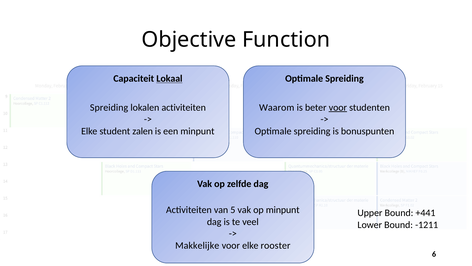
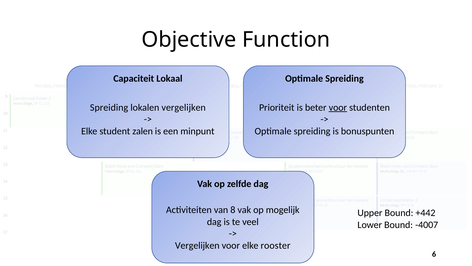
Lokaal underline: present -> none (169, 78)
lokalen activiteiten: activiteiten -> vergelijken (184, 107)
Waarom: Waarom -> Prioriteit (277, 107)
5: 5 -> 8 (233, 210)
op minpunt: minpunt -> mogelijk (283, 210)
+441: +441 -> +442 (425, 213)
-1211: -1211 -> -4007 (427, 224)
Makkelijke: Makkelijke -> Vergelijken (197, 245)
